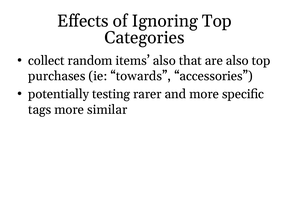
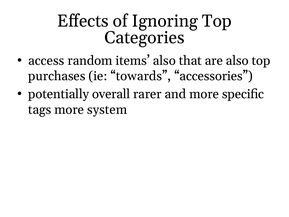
collect: collect -> access (46, 61)
testing: testing -> overall (111, 94)
similar: similar -> system (107, 109)
